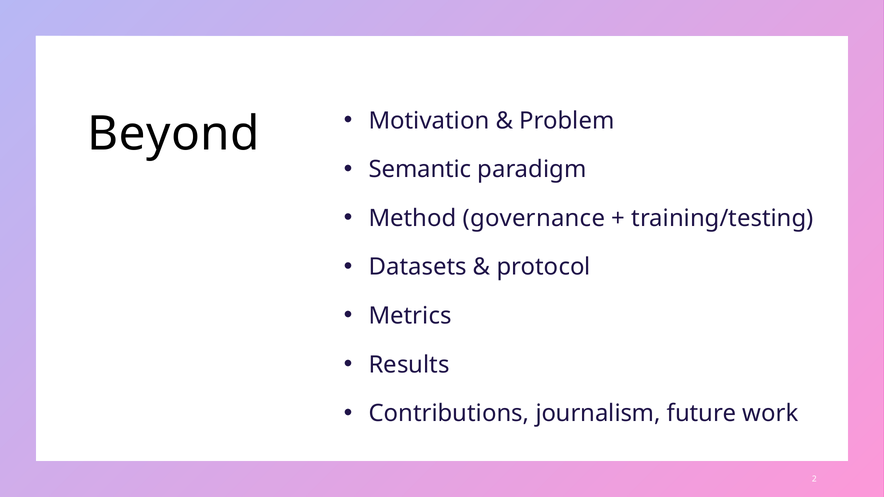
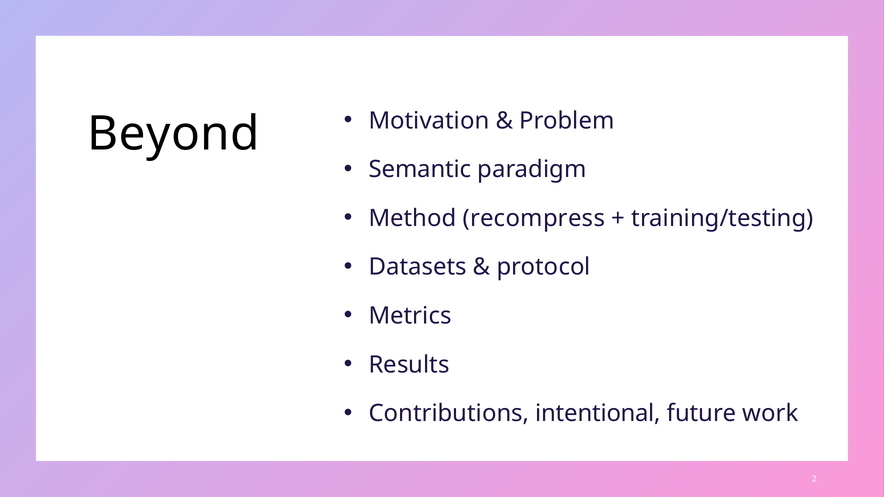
governance: governance -> recompress (534, 218)
journalism: journalism -> intentional (598, 414)
